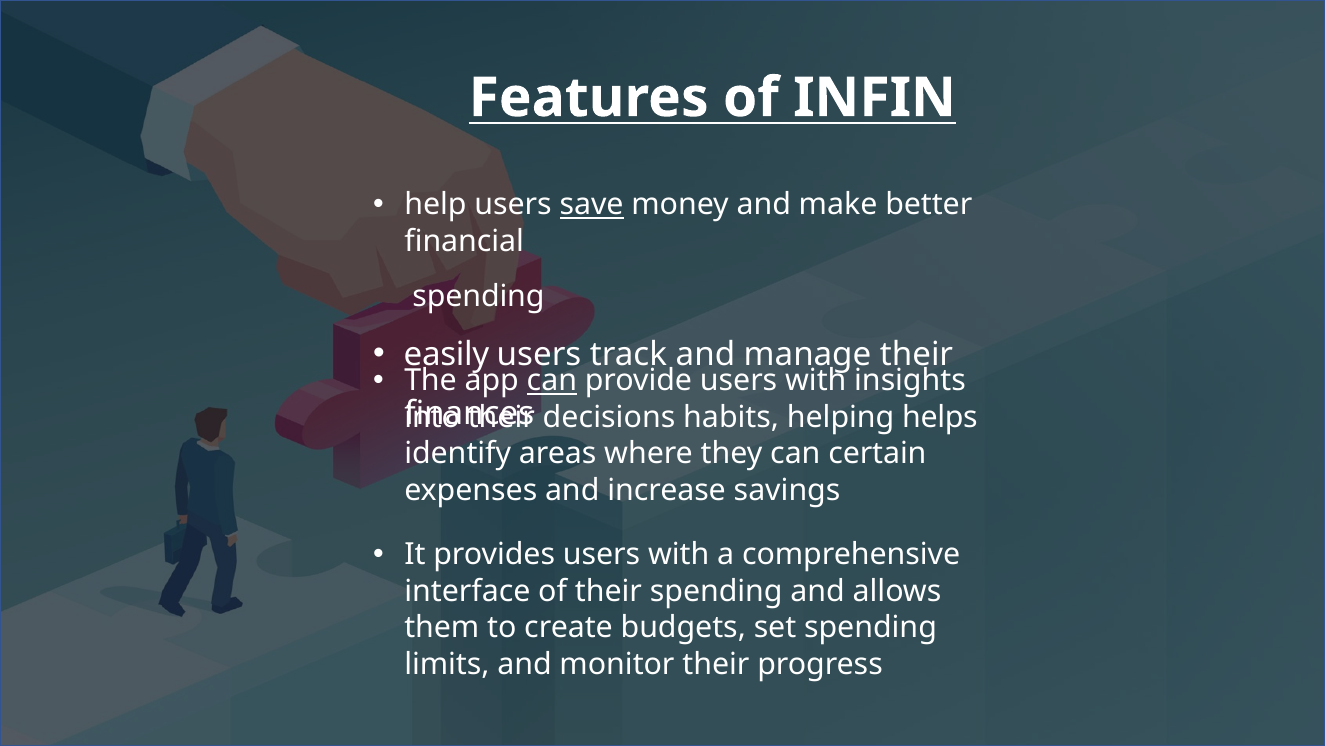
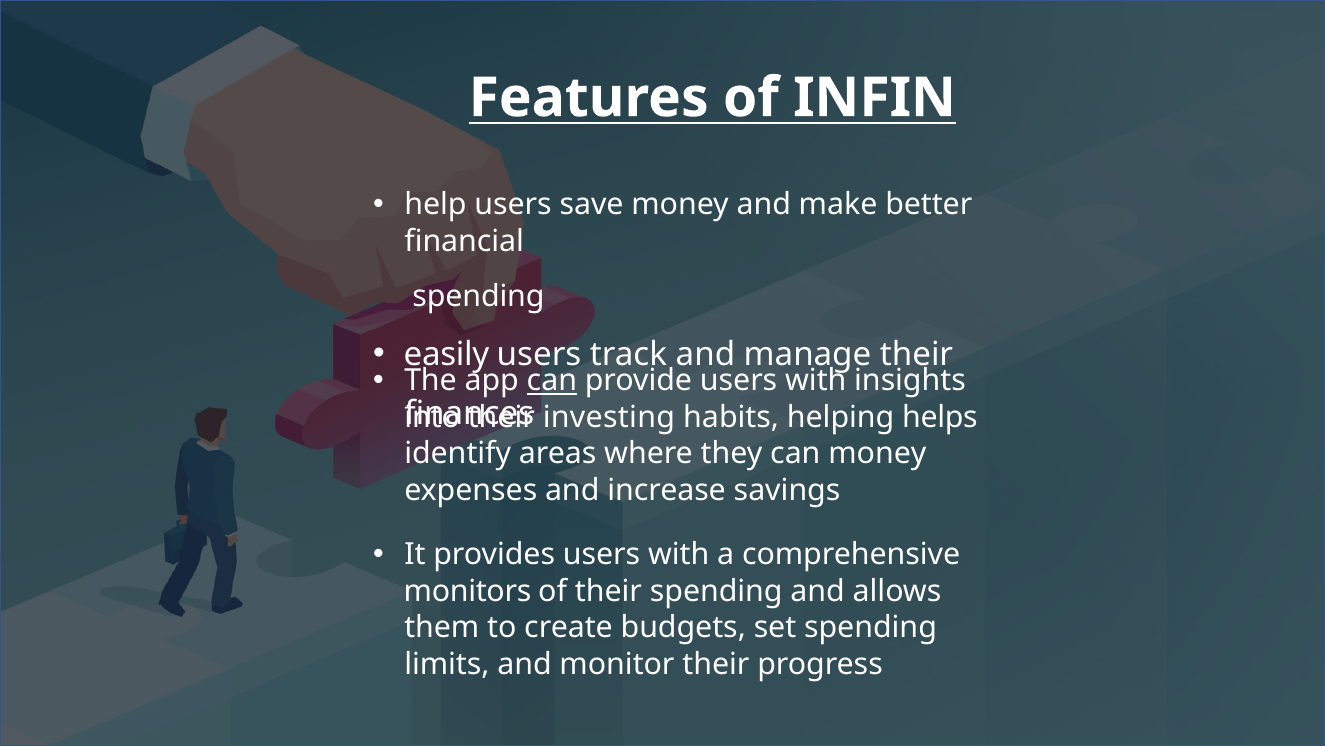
save underline: present -> none (592, 205)
decisions: decisions -> investing (609, 417)
can certain: certain -> money (877, 453)
interface: interface -> monitors (468, 591)
